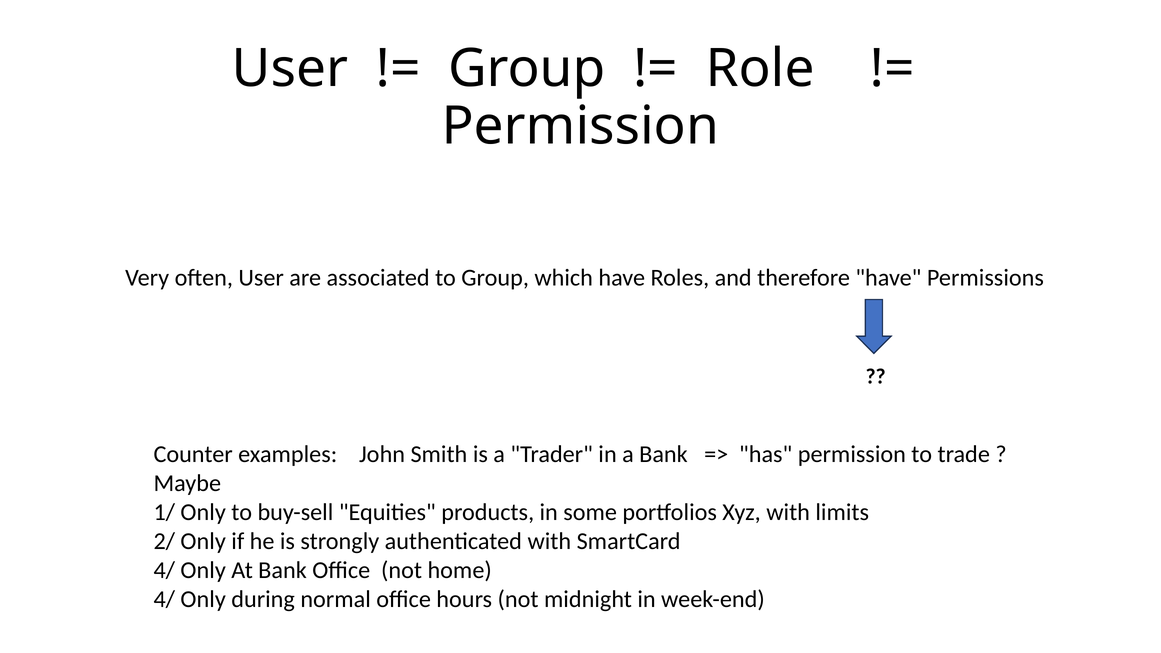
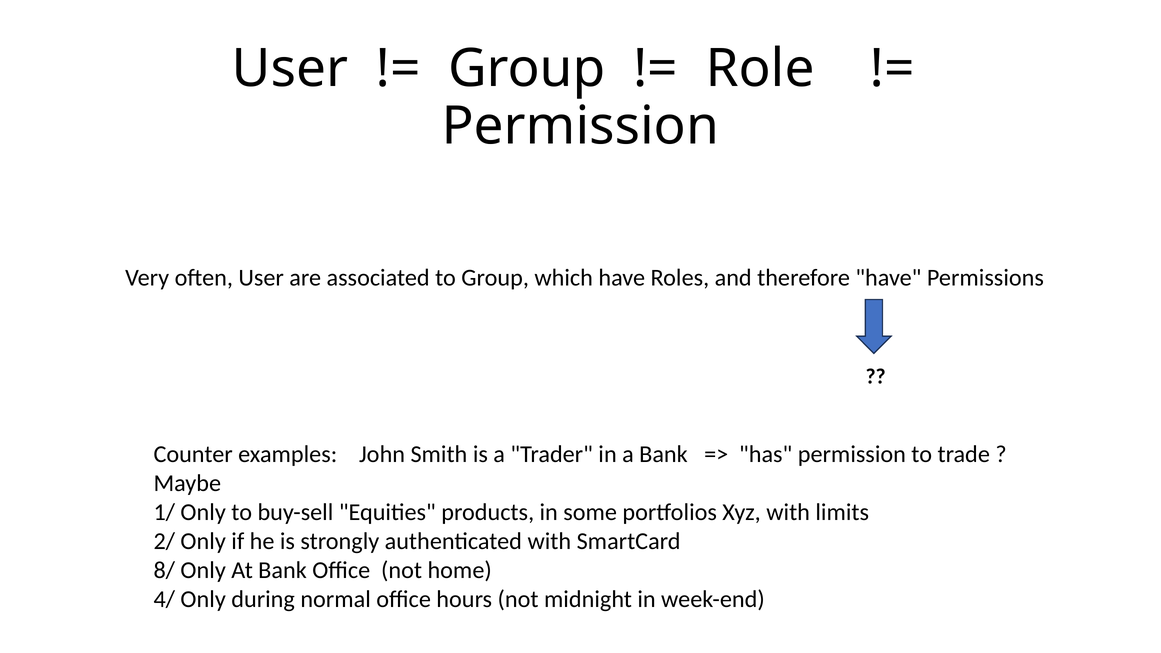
4/: 4/ -> 8/ (164, 570)
